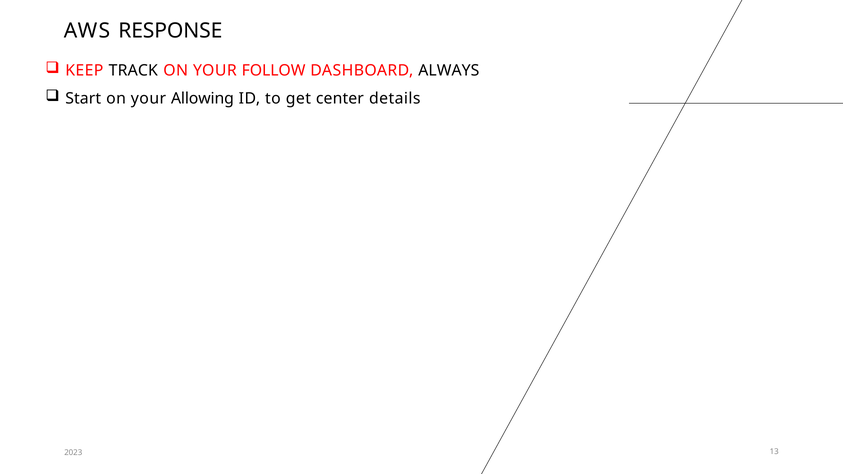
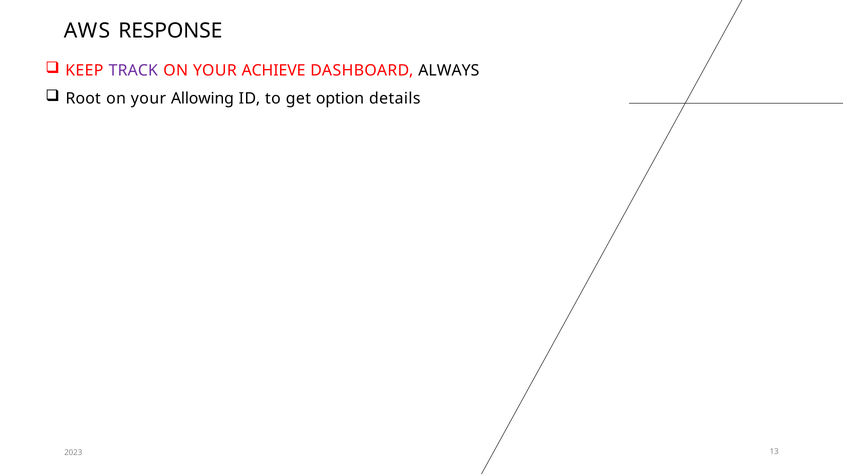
TRACK colour: black -> purple (133, 71)
FOLLOW: FOLLOW -> ACHIEVE (274, 71)
Start: Start -> Root (83, 99)
center: center -> option (340, 99)
